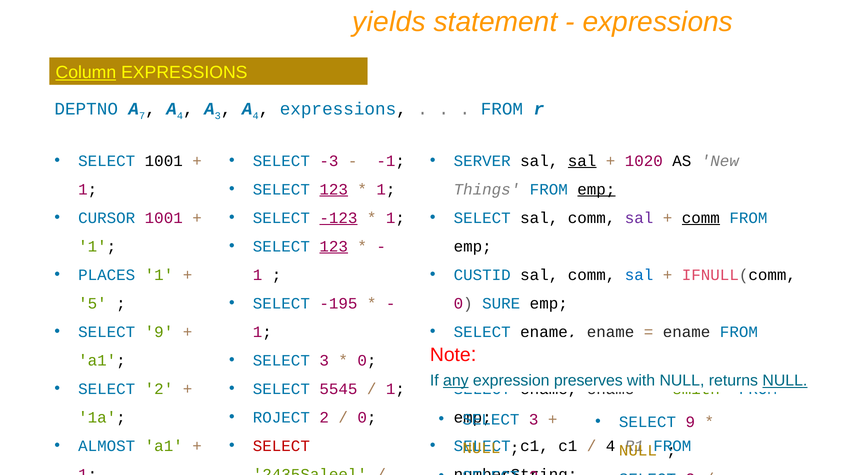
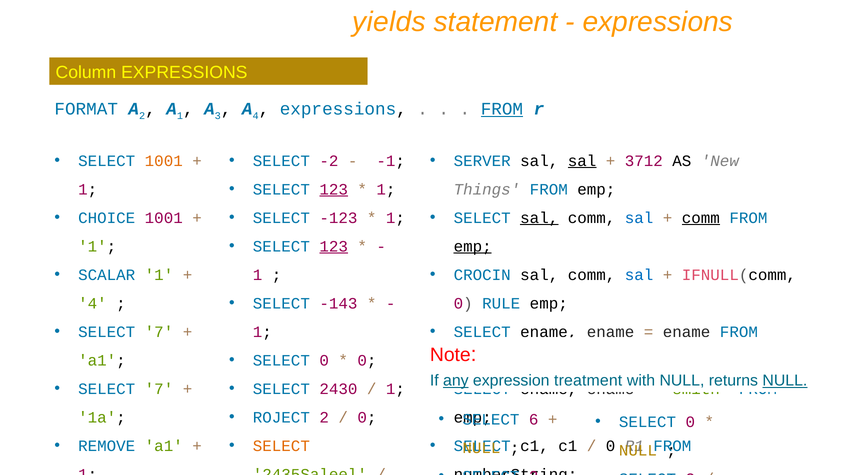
Column underline: present -> none (86, 72)
DEPTNO: DEPTNO -> FORMAT (86, 109)
7: 7 -> 2 (142, 116)
4: 4 -> 1 (180, 116)
FROM underline: none -> present (502, 109)
1001 colour: black -> orange (164, 161)
1020: 1020 -> 3712 (644, 161)
-3: -3 -> -2 (329, 161)
emp underline: present -> none (596, 189)
CURSOR: CURSOR -> CHOICE (107, 218)
sal underline: none -> present (539, 218)
sal colour: purple -> blue (639, 218)
-123 underline: present -> none (338, 218)
emp underline: none -> present (473, 247)
PLACES: PLACES -> SCALAR (107, 275)
CUSTID: CUSTID -> CROCIN (482, 275)
-195: -195 -> -143 (338, 304)
5: 5 -> 4 (92, 304)
SURE: SURE -> RULE (501, 304)
9: 9 -> 7 (159, 332)
3: 3 -> 0 (324, 361)
preserves: preserves -> treatment (588, 381)
2: 2 -> 7 (159, 389)
5545: 5545 -> 2430 (338, 389)
3: 3 -> 6 (534, 420)
9: 9 -> 0 (690, 422)
ALMOST: ALMOST -> REMOVE (107, 446)
4: 4 -> 0 (611, 446)
SELECT colour: red -> orange (281, 446)
